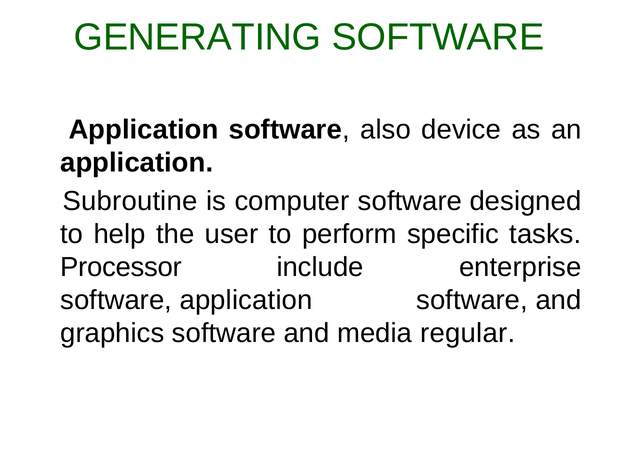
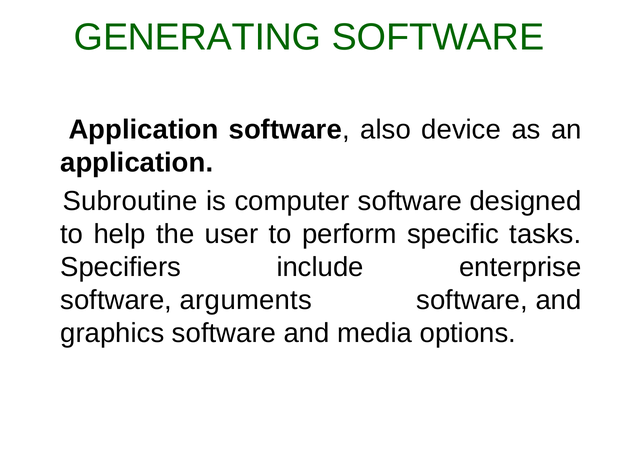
Processor: Processor -> Specifiers (121, 267)
application: application -> arguments (246, 300)
regular: regular -> options (468, 333)
